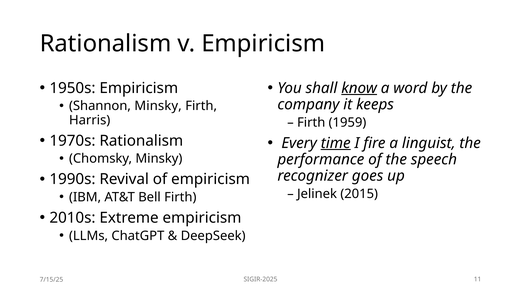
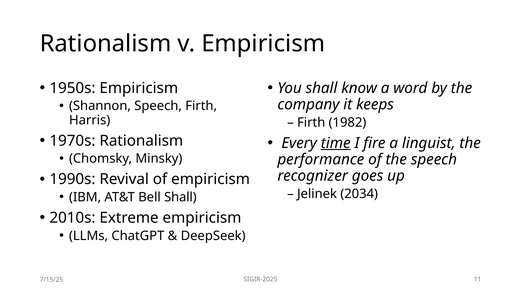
know underline: present -> none (359, 88)
Shannon Minsky: Minsky -> Speech (158, 106)
1959: 1959 -> 1982 (347, 122)
2015: 2015 -> 2034 (359, 194)
Bell Firth: Firth -> Shall (180, 197)
